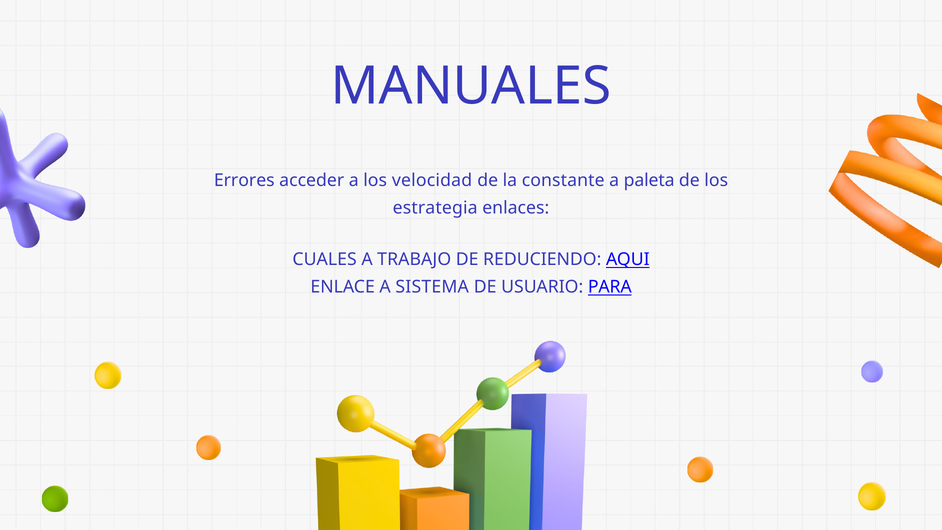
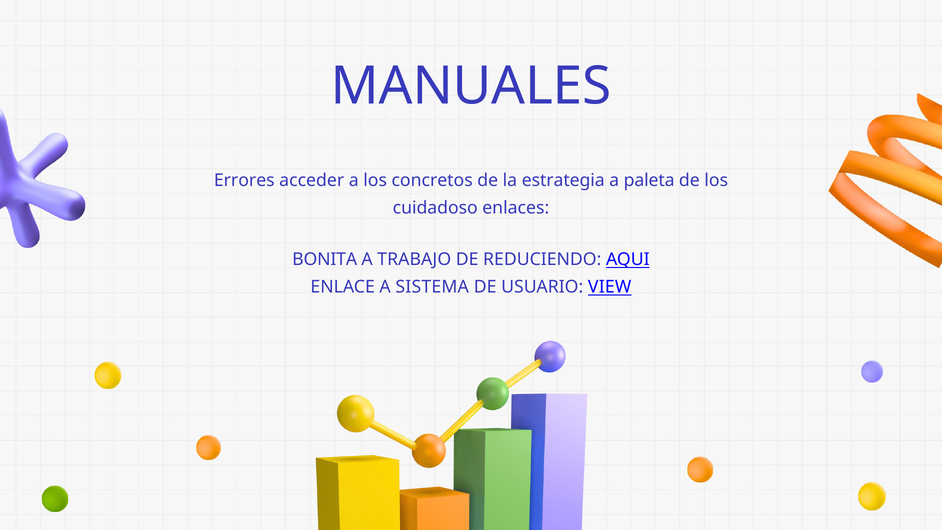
velocidad: velocidad -> concretos (432, 180)
constante: constante -> estrategia (563, 180)
estrategia: estrategia -> cuidadoso (435, 208)
CUALES: CUALES -> BONITA (325, 260)
PARA: PARA -> VIEW (610, 287)
